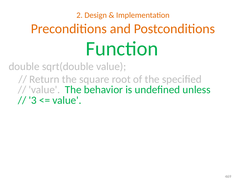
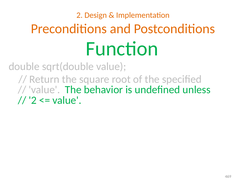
3: 3 -> 2 (33, 100)
